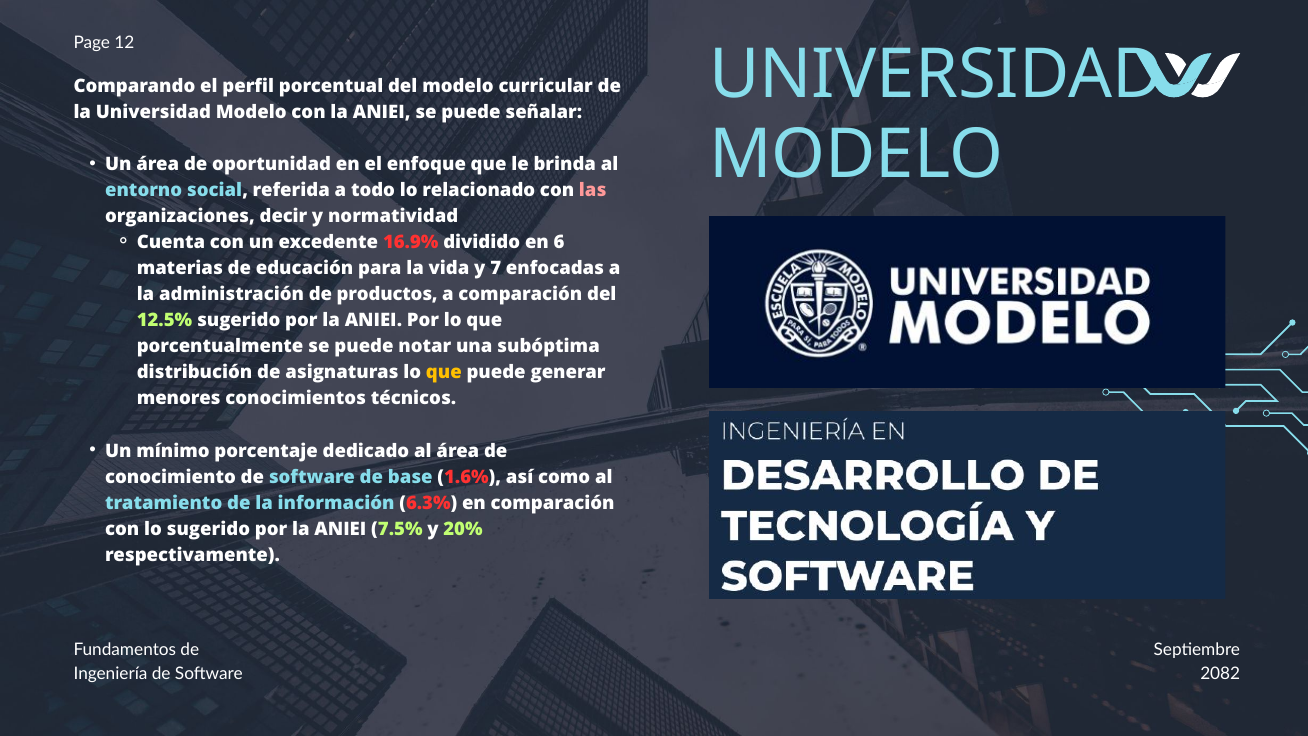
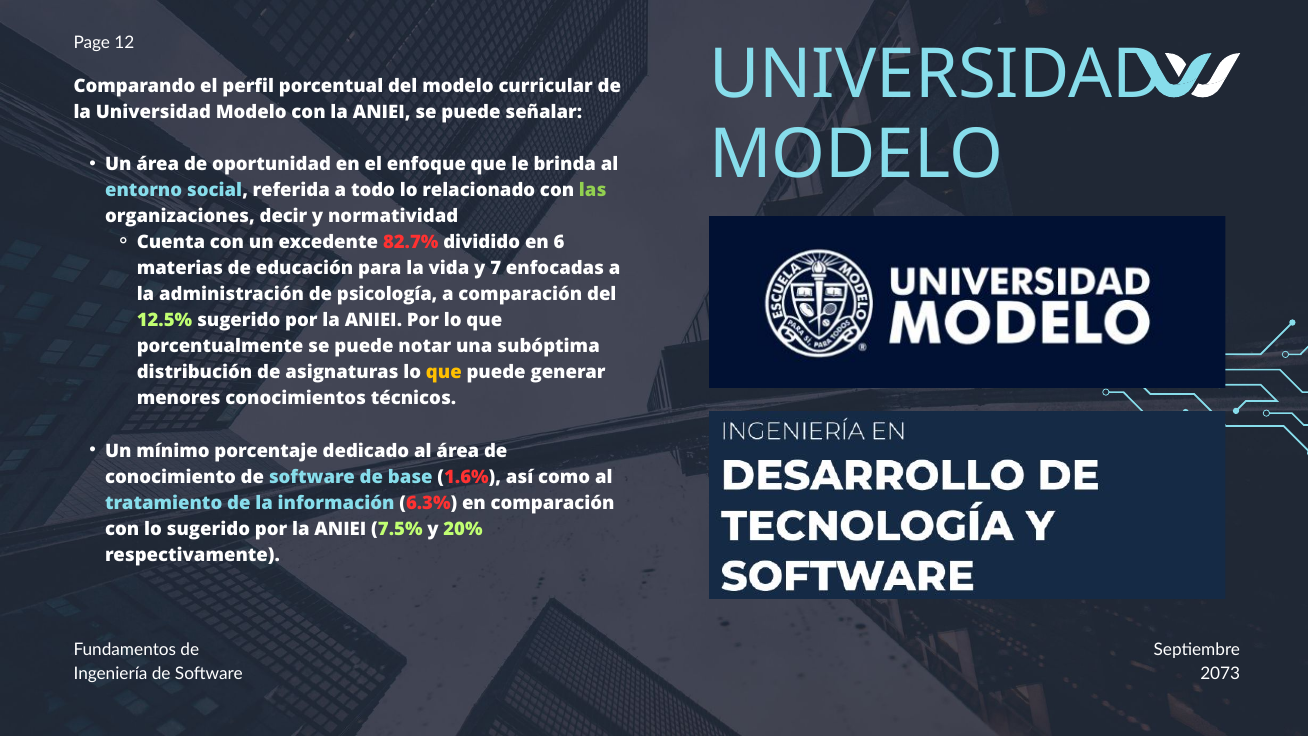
las colour: pink -> light green (593, 190)
16.9%: 16.9% -> 82.7% (411, 243)
productos: productos -> psicología (387, 295)
2082: 2082 -> 2073 (1220, 673)
